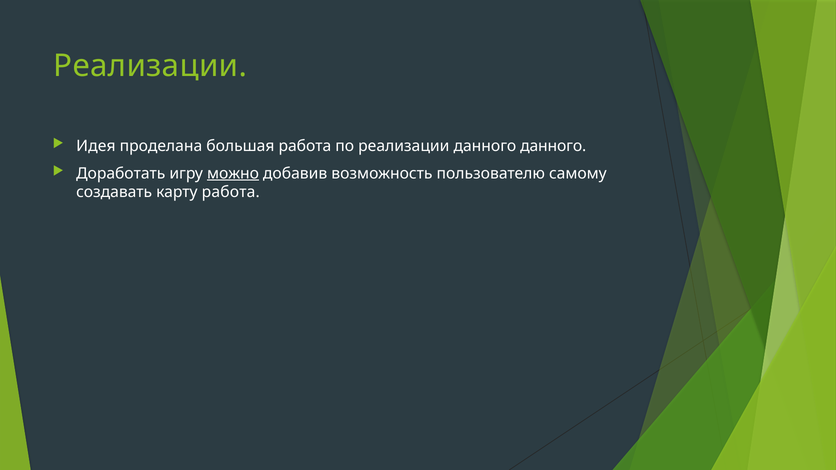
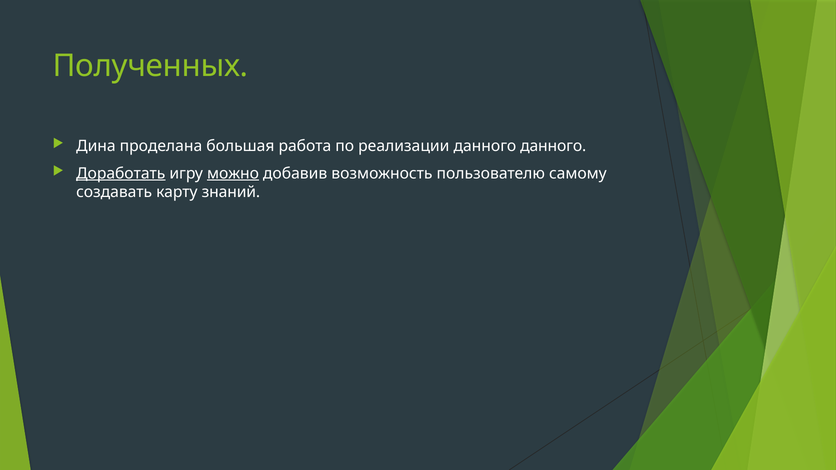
Реализации: Реализации -> Полученных (150, 66)
Идея: Идея -> Дина (96, 146)
Доработать underline: none -> present (121, 174)
карту работа: работа -> знаний (231, 192)
